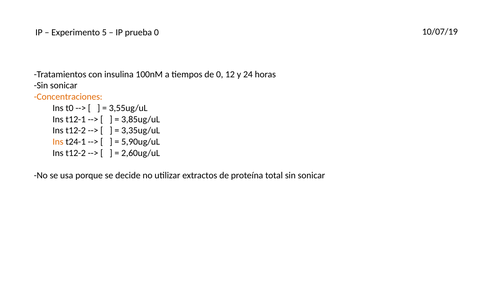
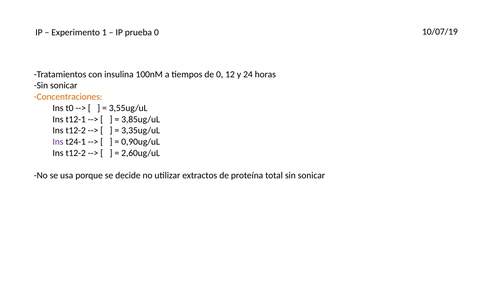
5: 5 -> 1 (104, 32)
Ins colour: orange -> purple (58, 142)
5,90ug/uL: 5,90ug/uL -> 0,90ug/uL (141, 142)
